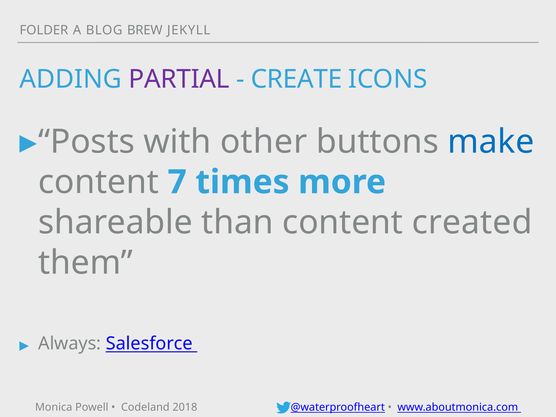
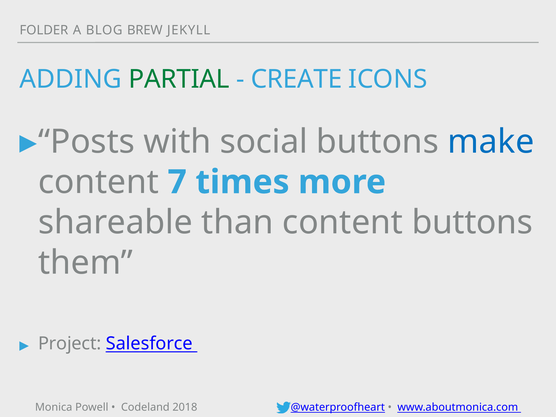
PARTIAL colour: purple -> green (179, 79)
other: other -> social (264, 142)
content created: created -> buttons (472, 222)
Always: Always -> Project (70, 344)
